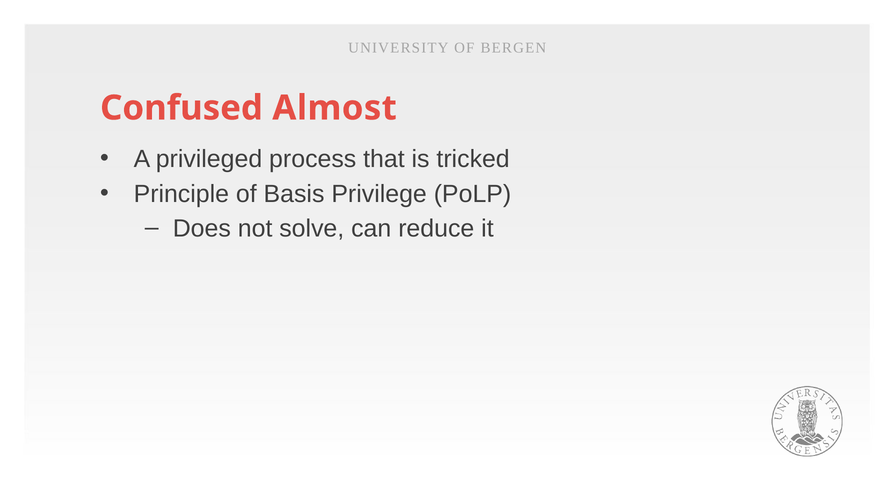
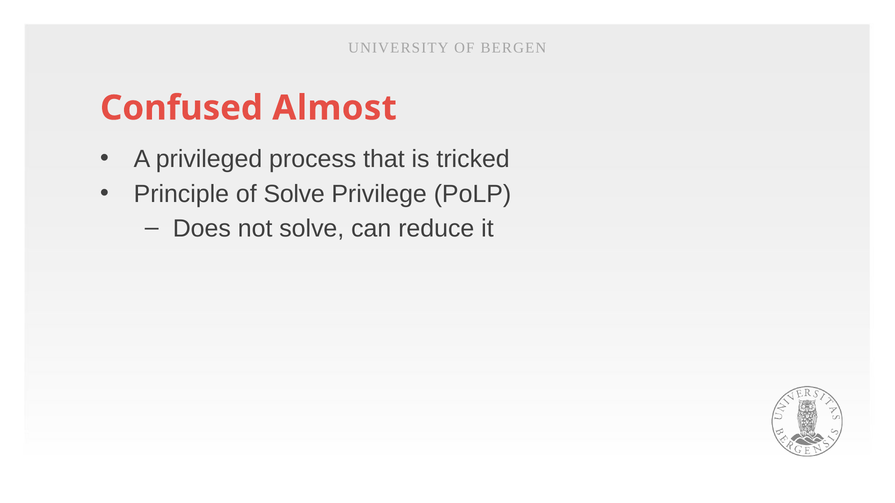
of Basis: Basis -> Solve (294, 194)
